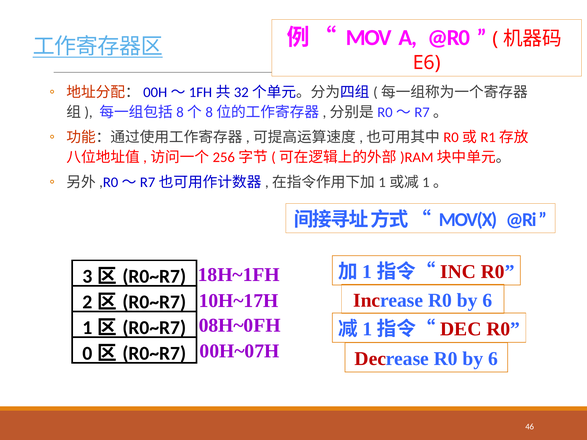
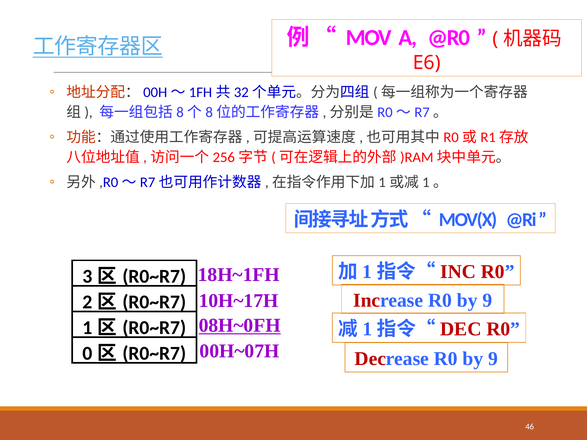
Increase R0 by 6: 6 -> 9 (487, 300)
08H~0FH underline: none -> present (240, 326)
Decrease R0 by 6: 6 -> 9 (493, 359)
